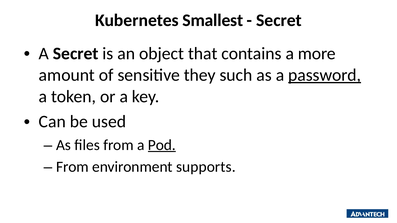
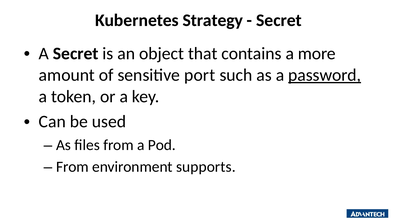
Smallest: Smallest -> Strategy (213, 20)
they: they -> port (200, 75)
Pod underline: present -> none (162, 145)
